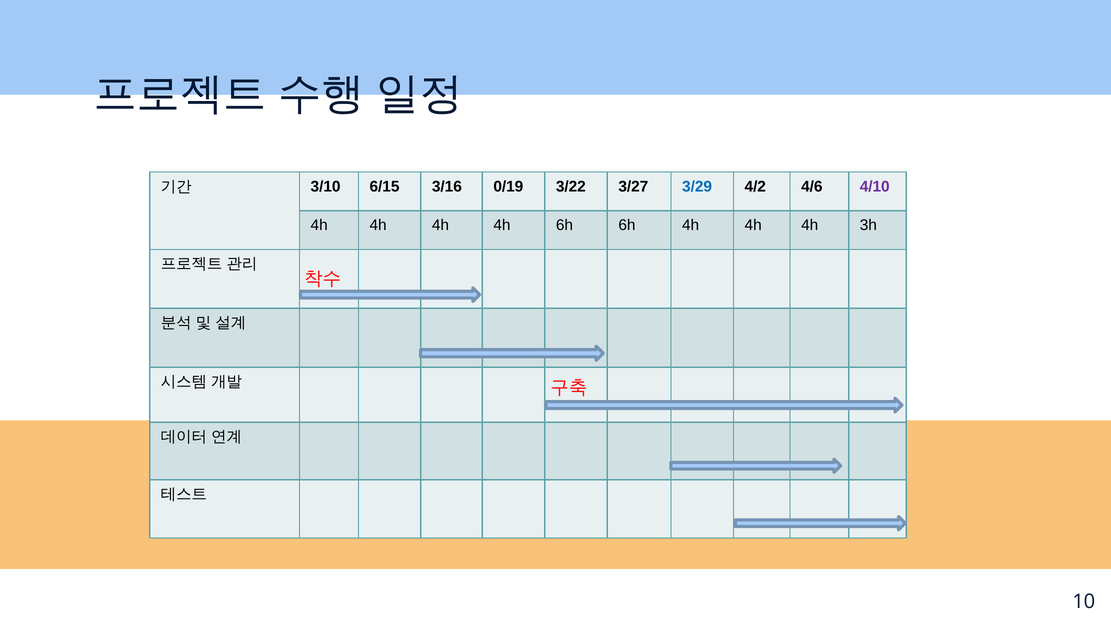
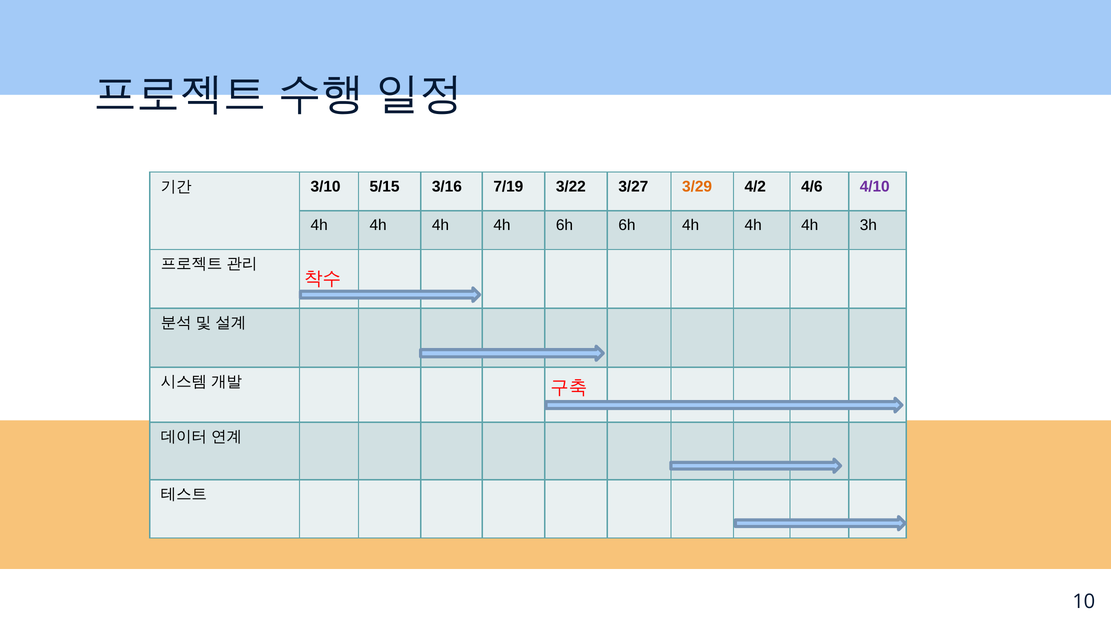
6/15: 6/15 -> 5/15 (385, 186)
0/19: 0/19 -> 7/19 (508, 186)
3/29 colour: blue -> orange (697, 186)
